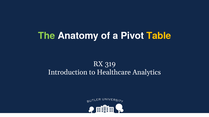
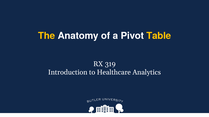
The colour: light green -> yellow (47, 36)
